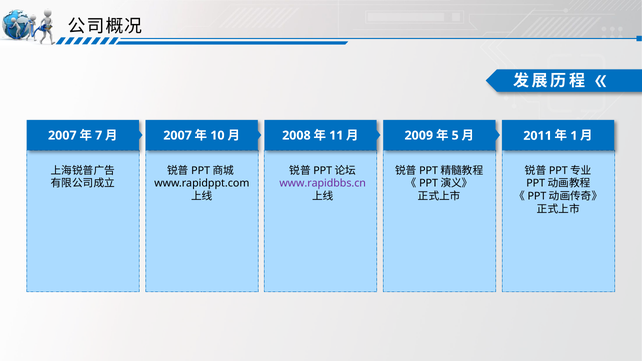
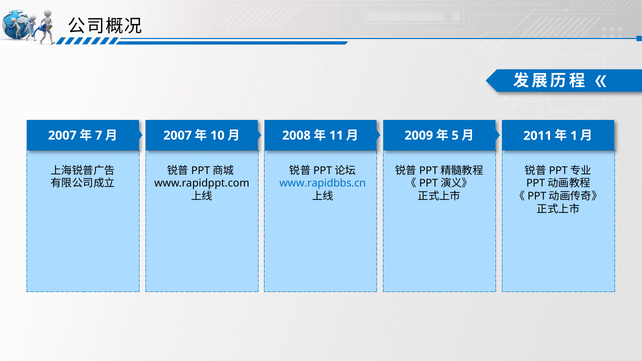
www.rapidbbs.cn colour: purple -> blue (323, 184)
